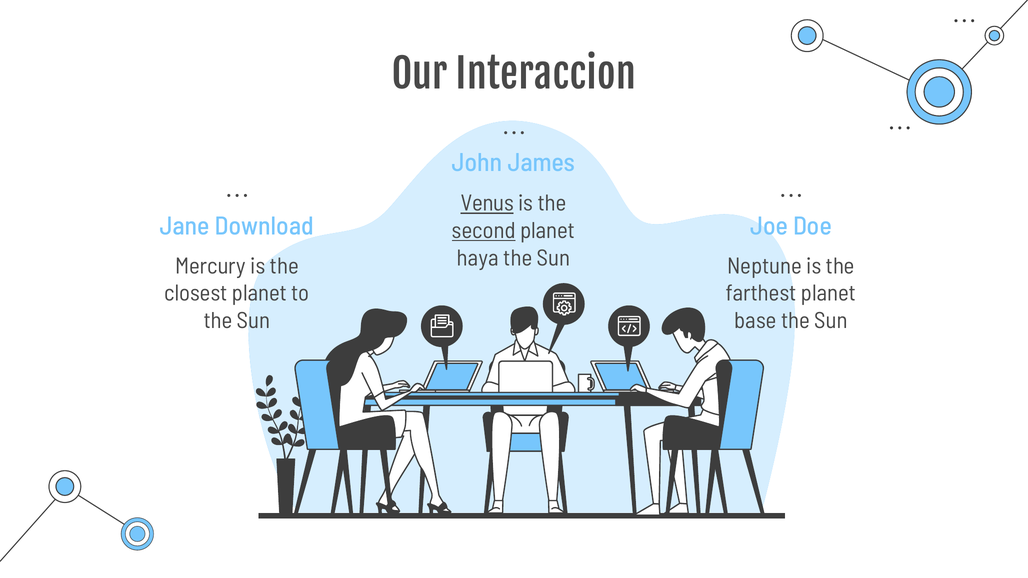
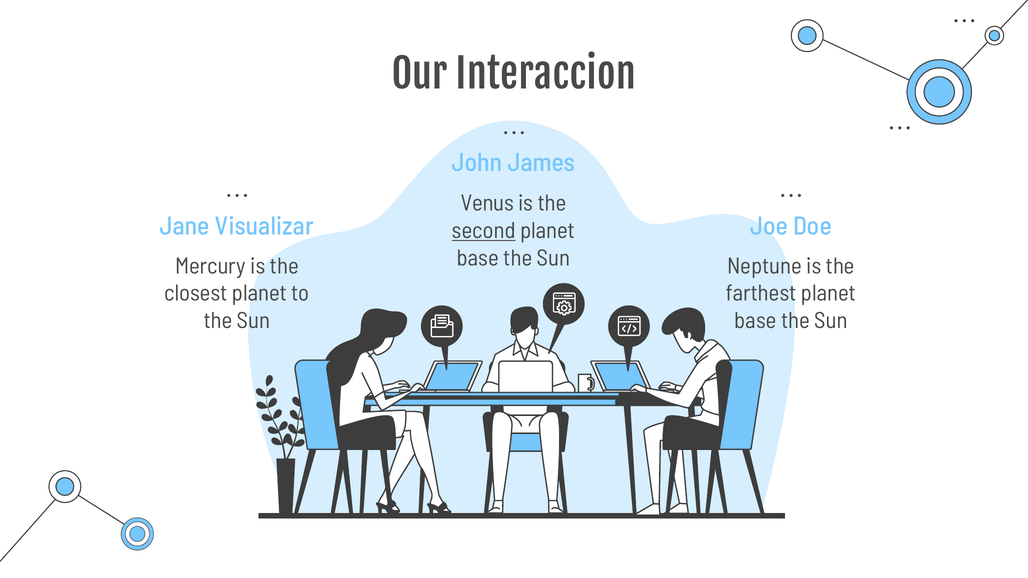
Venus underline: present -> none (487, 203)
Download: Download -> Visualizar (264, 226)
haya: haya -> base (478, 258)
